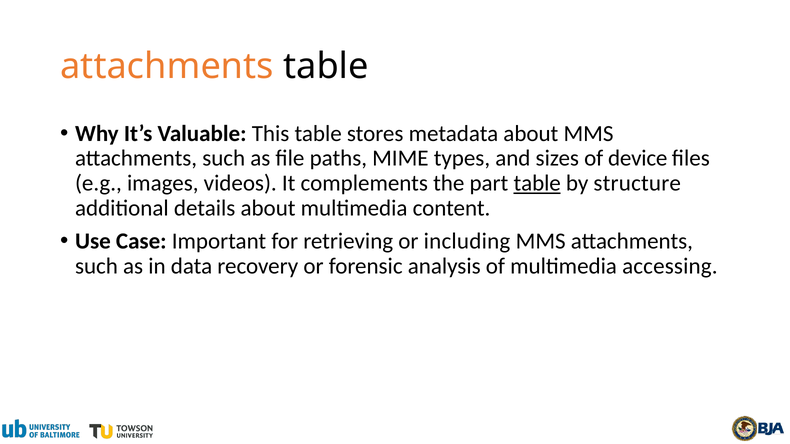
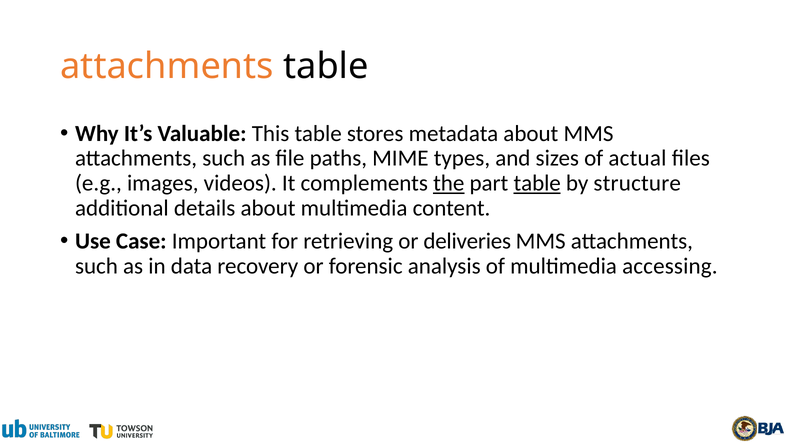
device: device -> actual (637, 158)
the underline: none -> present (449, 183)
including: including -> deliveries (467, 241)
